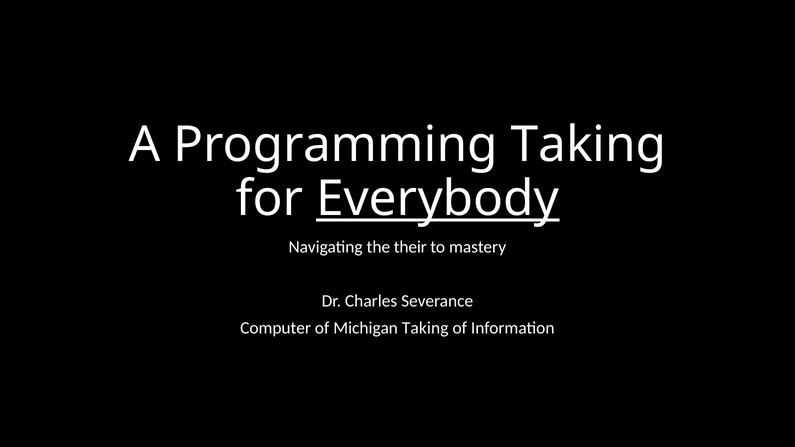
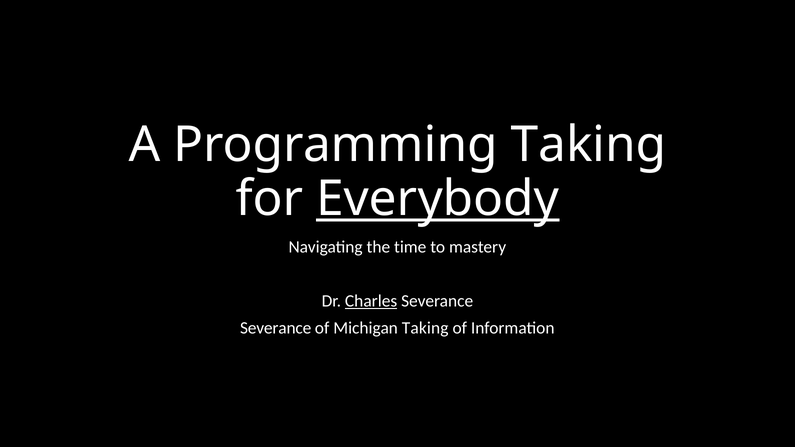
their: their -> time (410, 247)
Charles underline: none -> present (371, 301)
Computer: Computer -> Severance (276, 328)
